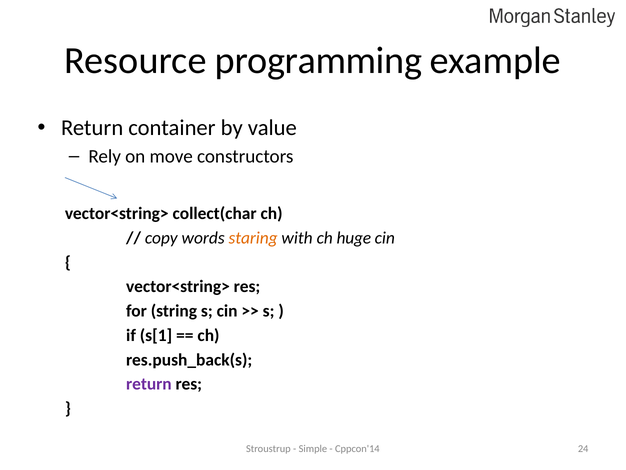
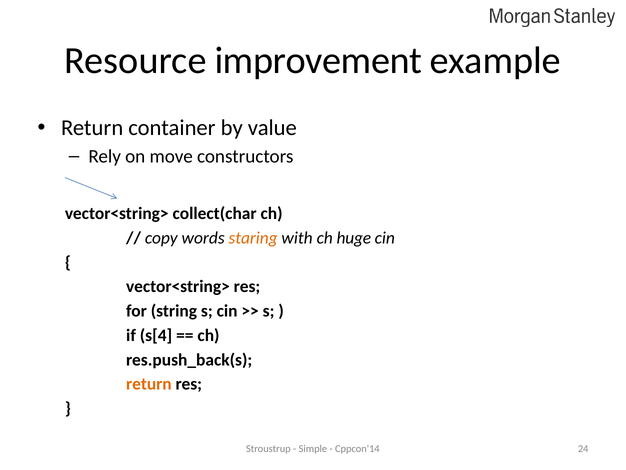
programming: programming -> improvement (318, 61)
s[1: s[1 -> s[4 (156, 335)
return colour: purple -> orange (149, 384)
